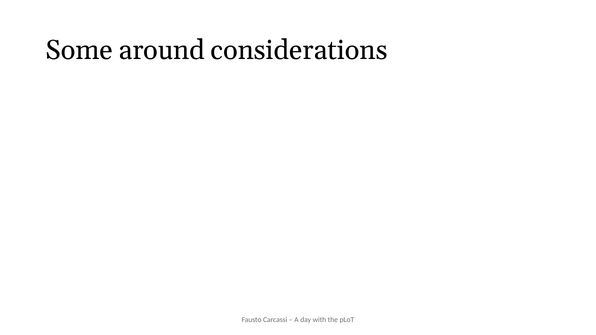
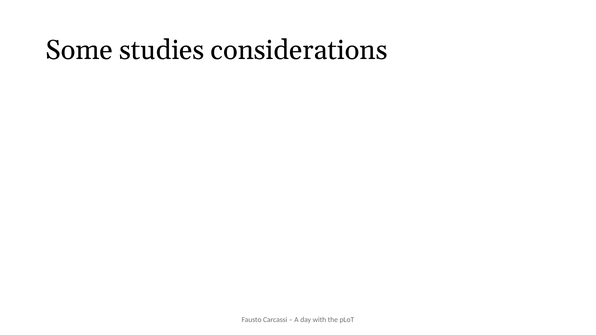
around: around -> studies (162, 50)
